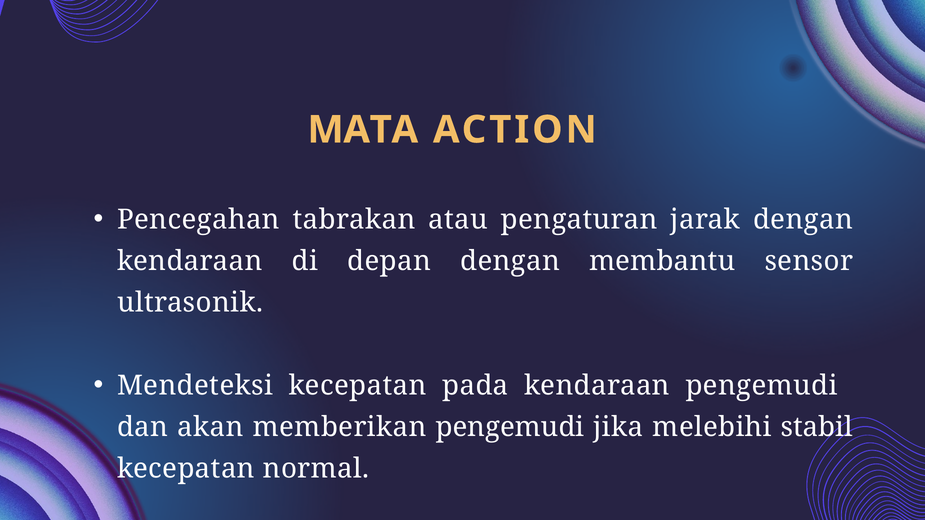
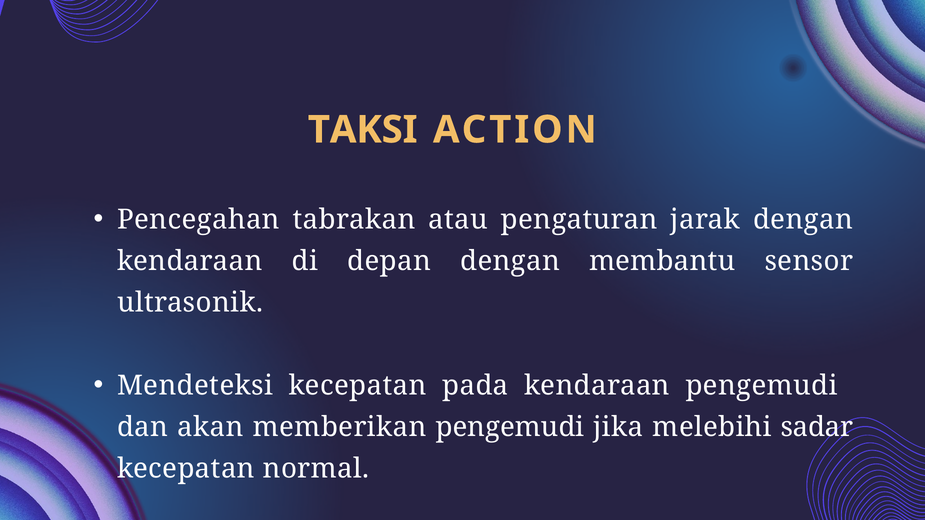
MATA: MATA -> TAKSI (363, 130)
stabil: stabil -> sadar (817, 427)
